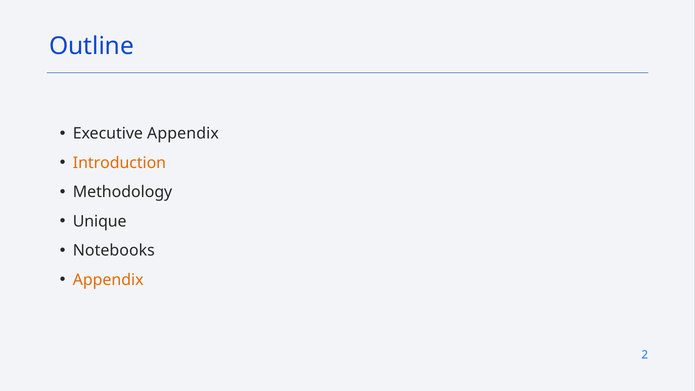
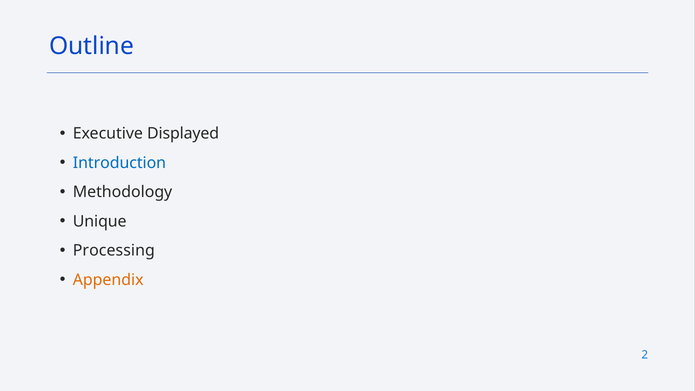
Executive Appendix: Appendix -> Displayed (183, 134)
Introduction colour: orange -> blue (119, 163)
Notebooks: Notebooks -> Processing (114, 251)
